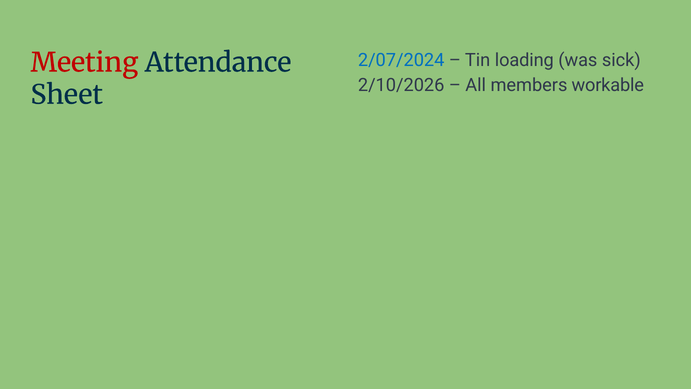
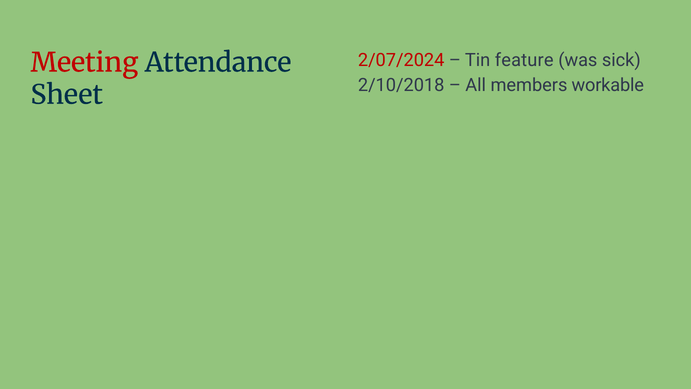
2/07/2024 colour: blue -> red (401, 60)
loading: loading -> feature (524, 60)
2/10/2026: 2/10/2026 -> 2/10/2018 (401, 85)
